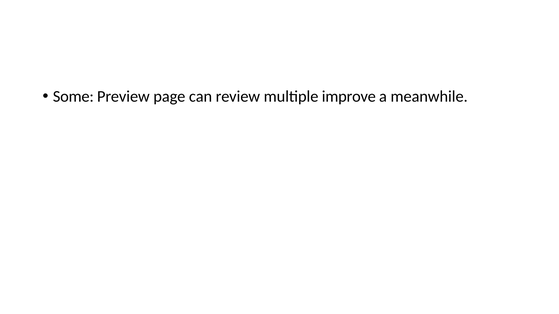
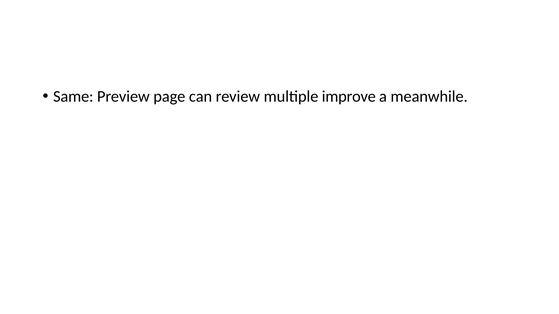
Some: Some -> Same (73, 97)
